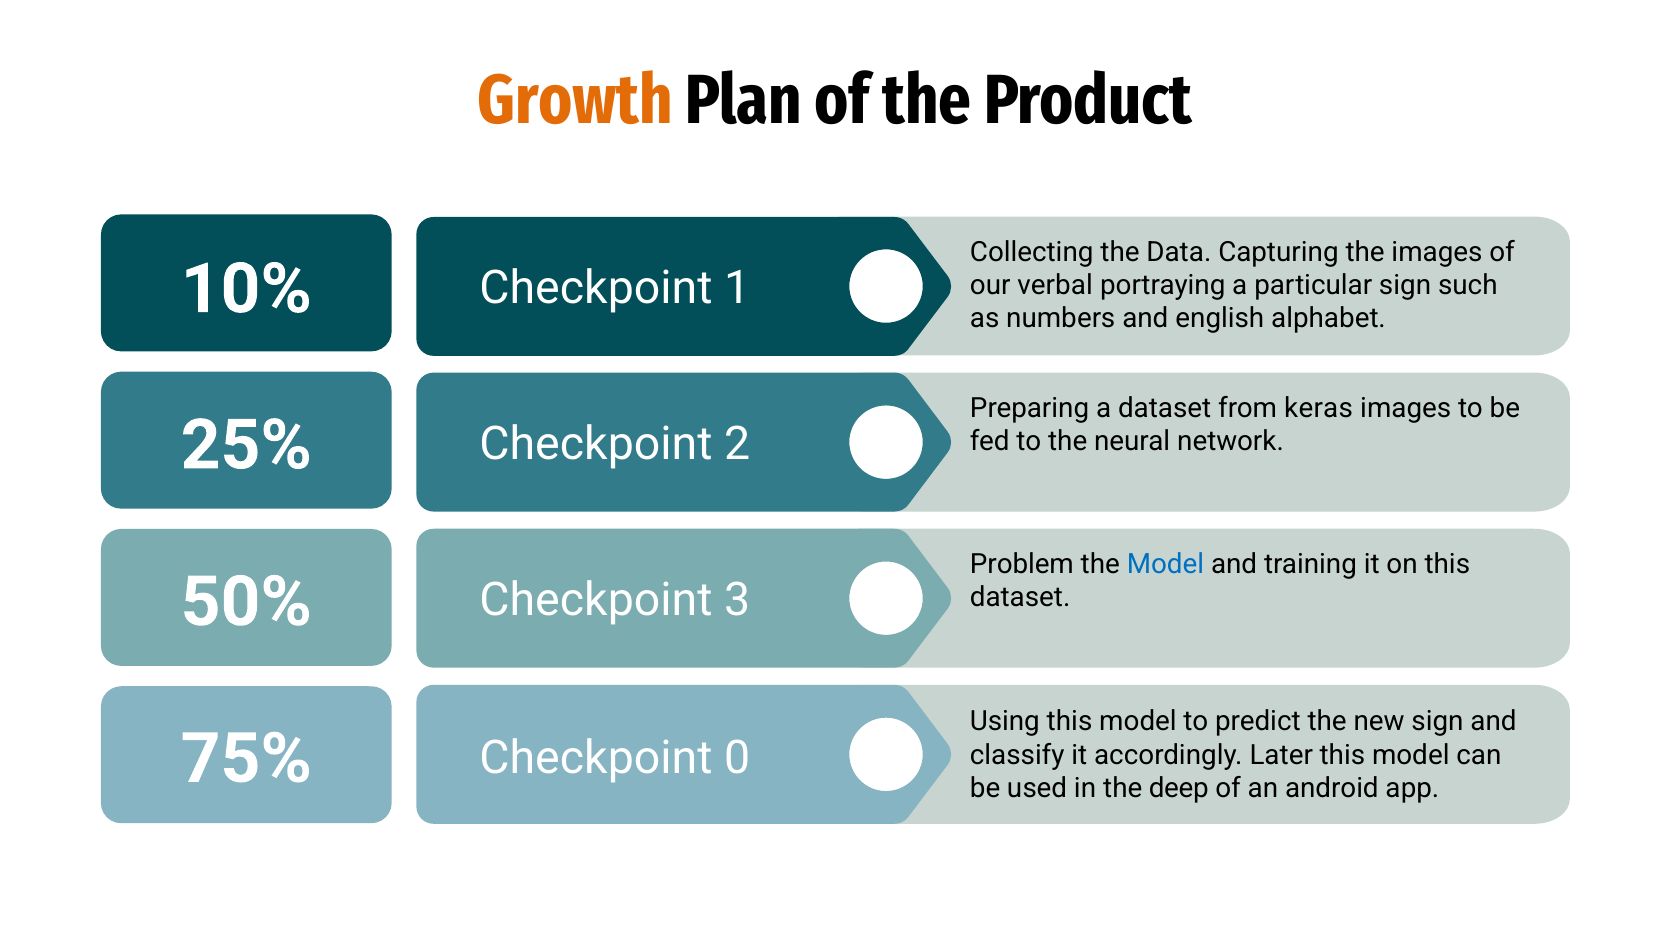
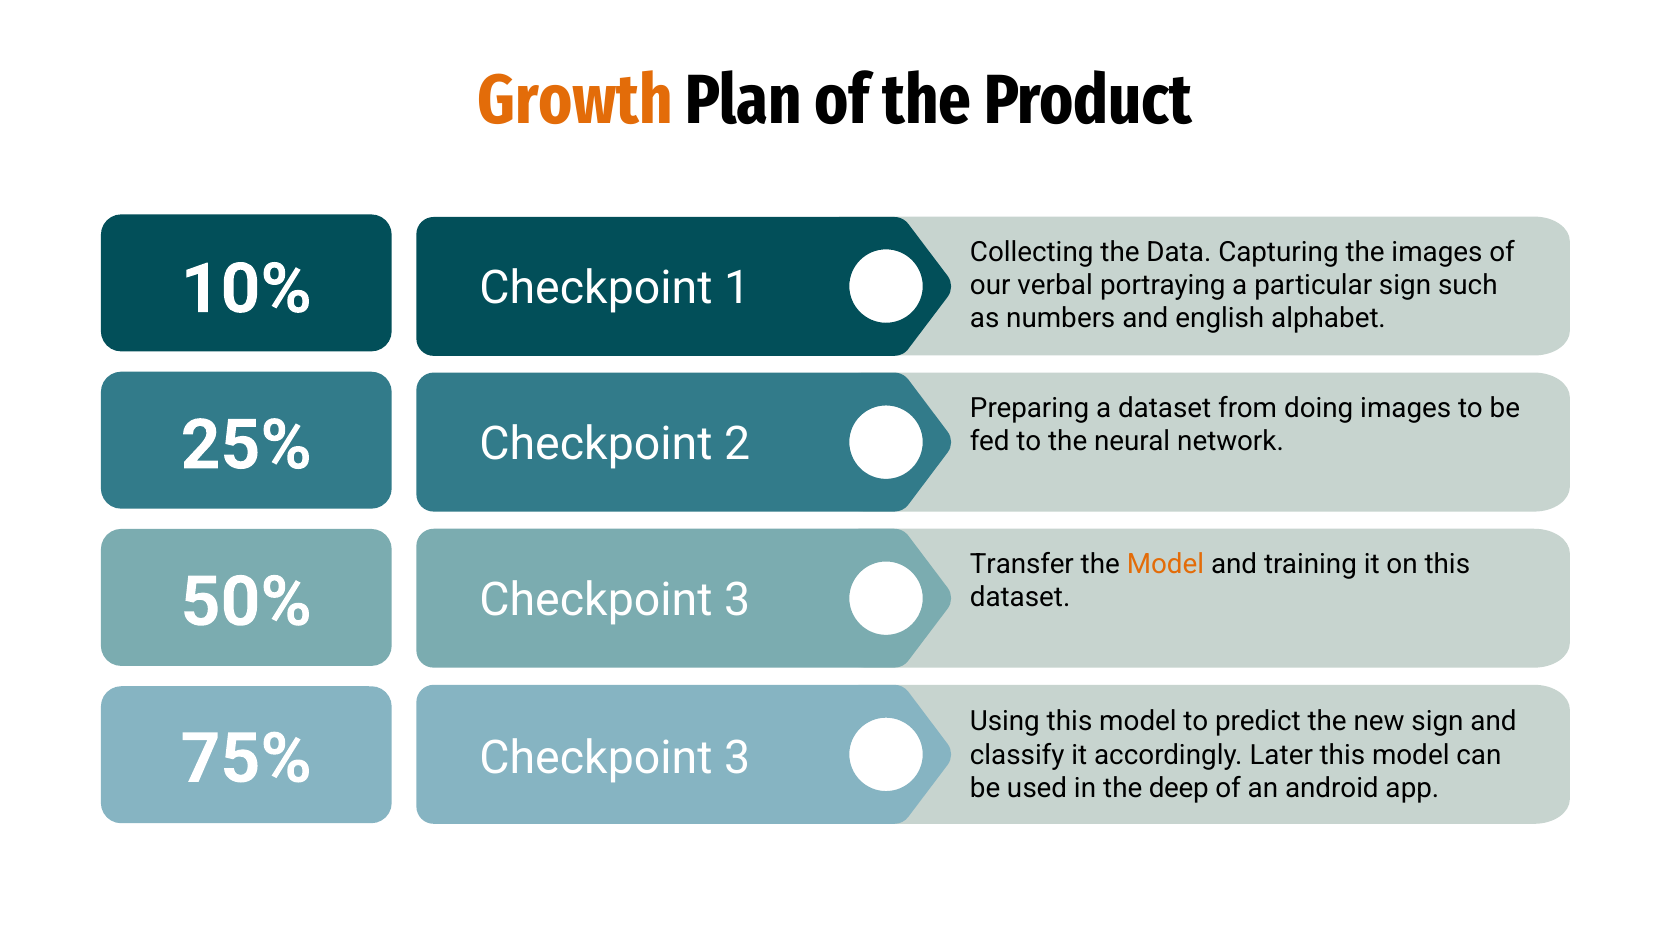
keras: keras -> doing (1319, 408)
Problem: Problem -> Transfer (1022, 564)
Model colour: blue -> orange (1166, 564)
0: 0 -> 3 (737, 758)
